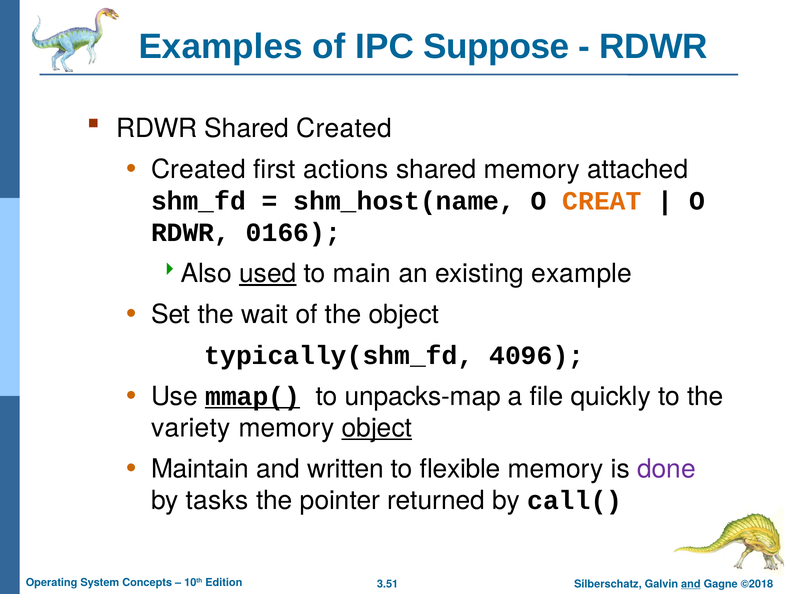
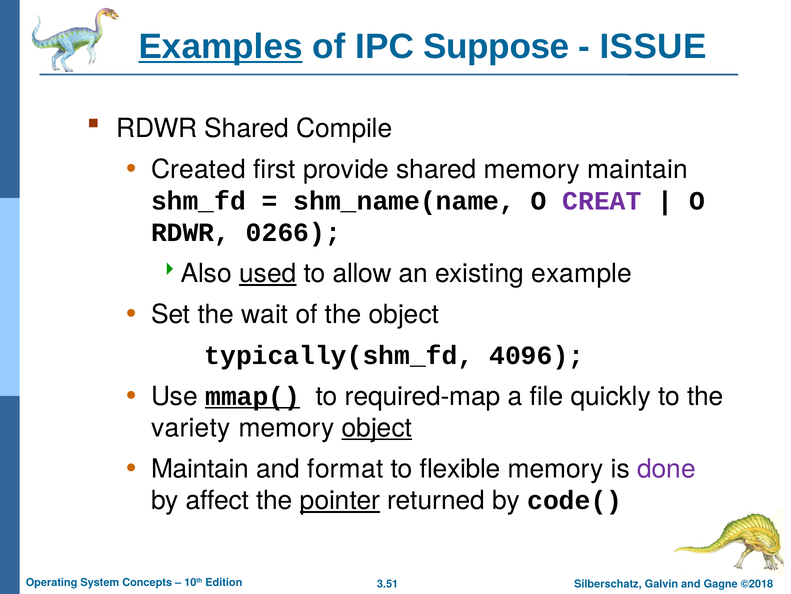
Examples underline: none -> present (221, 47)
RDWR: RDWR -> ISSUE (653, 47)
Shared Created: Created -> Compile (344, 128)
actions: actions -> provide (346, 169)
memory attached: attached -> maintain (638, 169)
shm_host(name: shm_host(name -> shm_name(name (404, 201)
CREAT colour: orange -> purple (602, 201)
0166: 0166 -> 0266 (293, 232)
main: main -> allow (362, 273)
unpacks-map: unpacks-map -> required-map (423, 396)
written: written -> format (345, 468)
tasks: tasks -> affect (217, 500)
pointer underline: none -> present (340, 500)
call(: call( -> code( (575, 500)
and underline: present -> none (691, 583)
